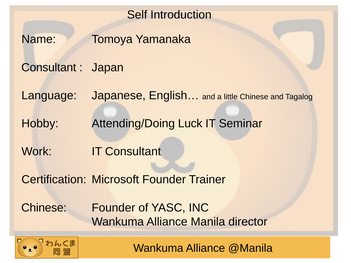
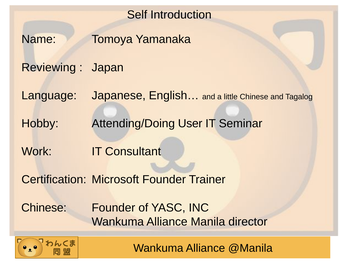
Consultant: Consultant -> Reviewing (49, 67)
Luck: Luck -> User (190, 124)
